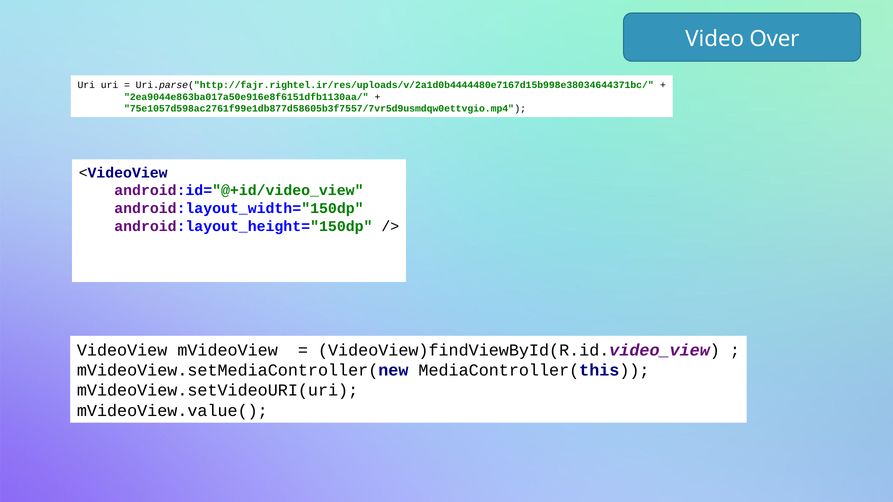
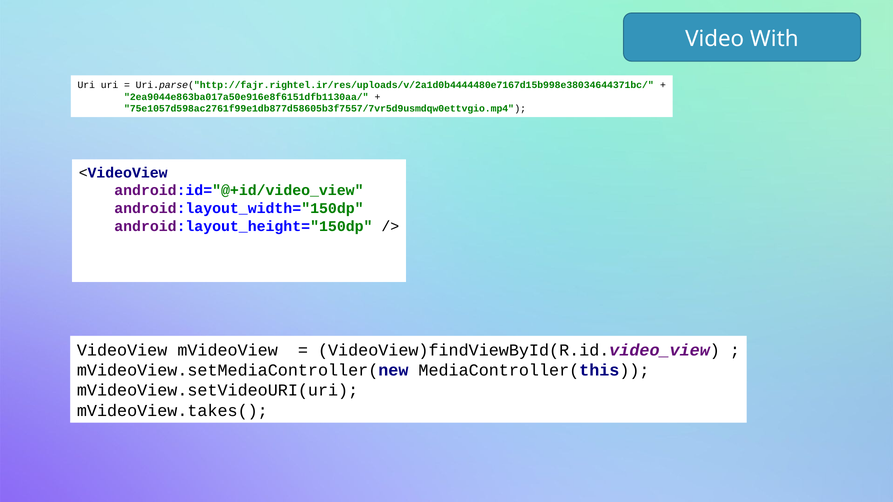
Over: Over -> With (774, 39)
mVideoView.value(: mVideoView.value( -> mVideoView.takes( (172, 411)
